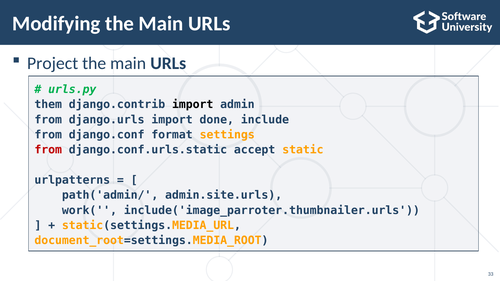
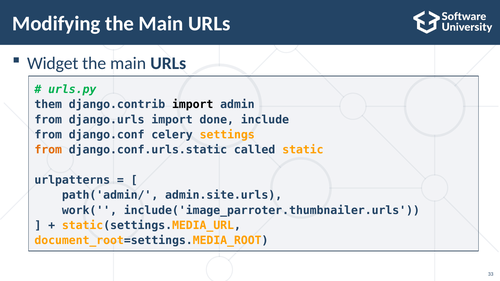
Project: Project -> Widget (53, 63)
format: format -> celery (172, 135)
from colour: red -> orange (48, 150)
accept: accept -> called (255, 150)
